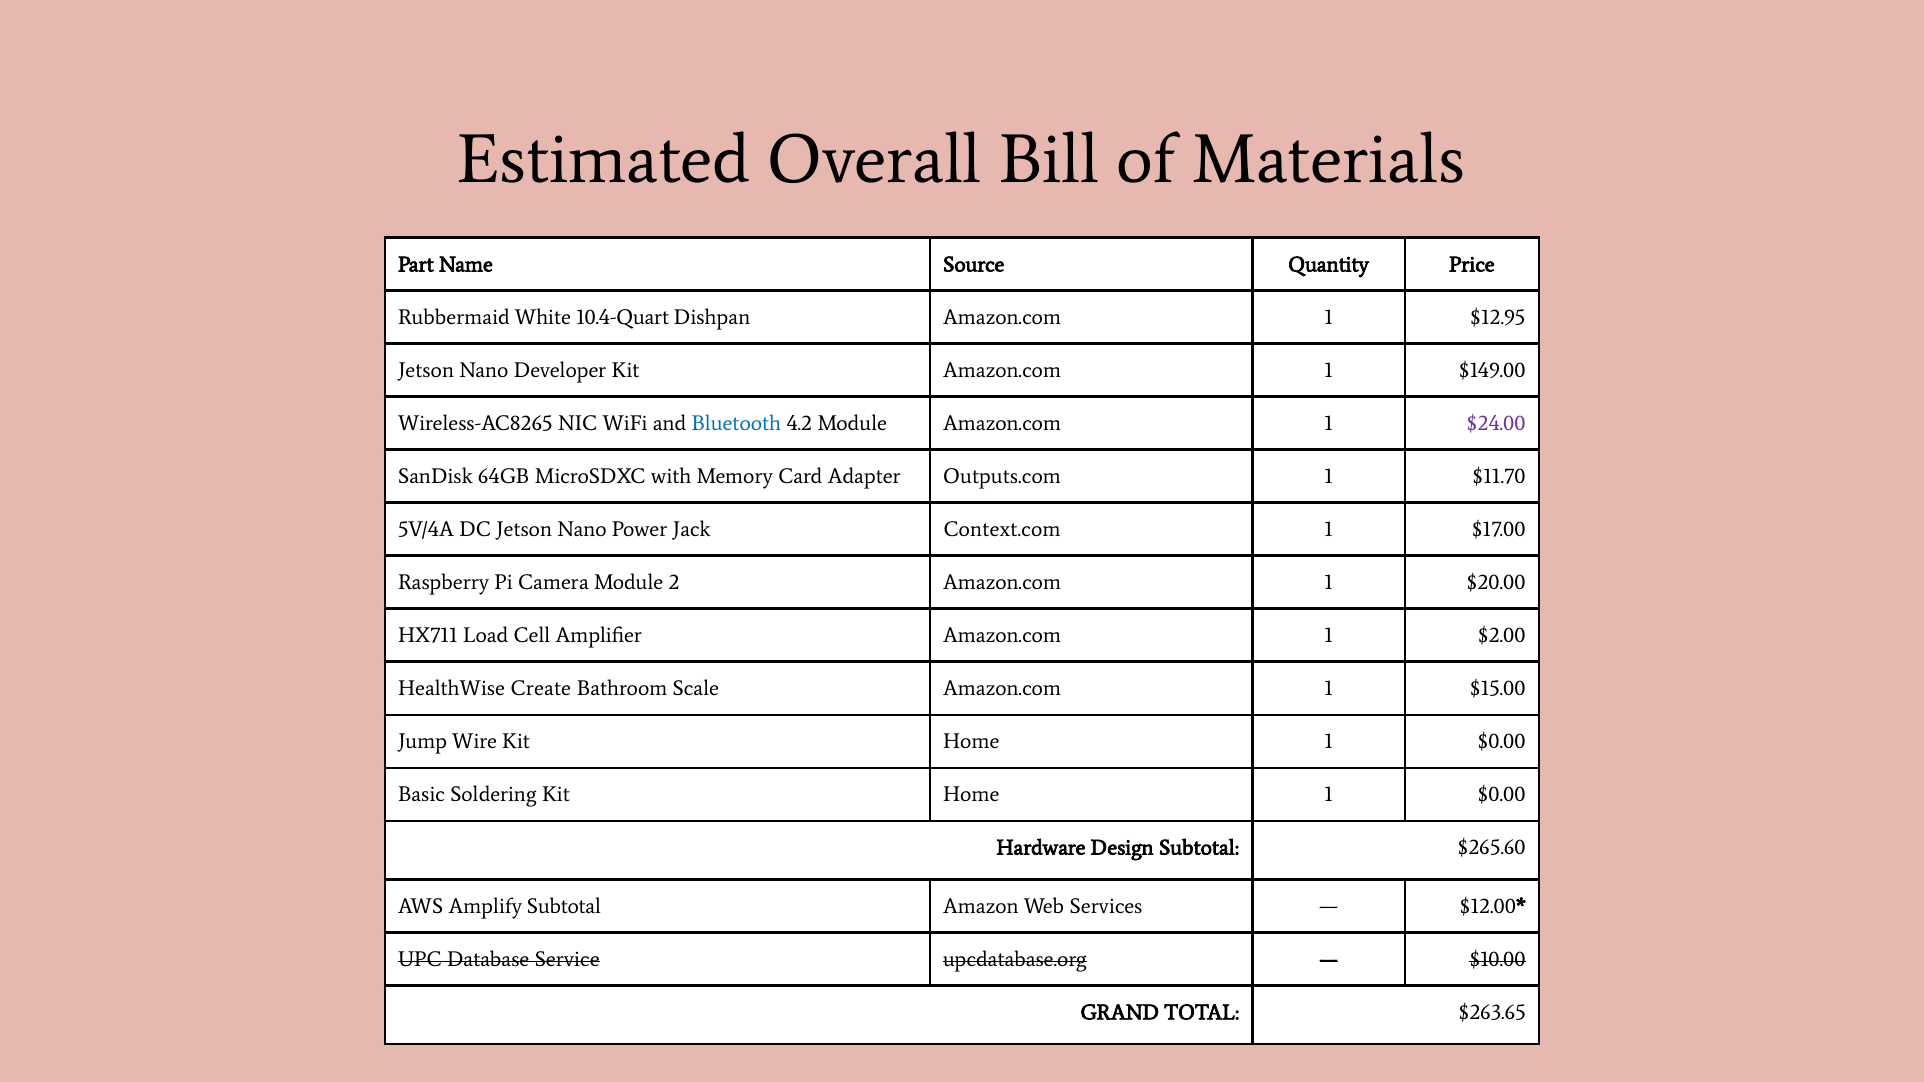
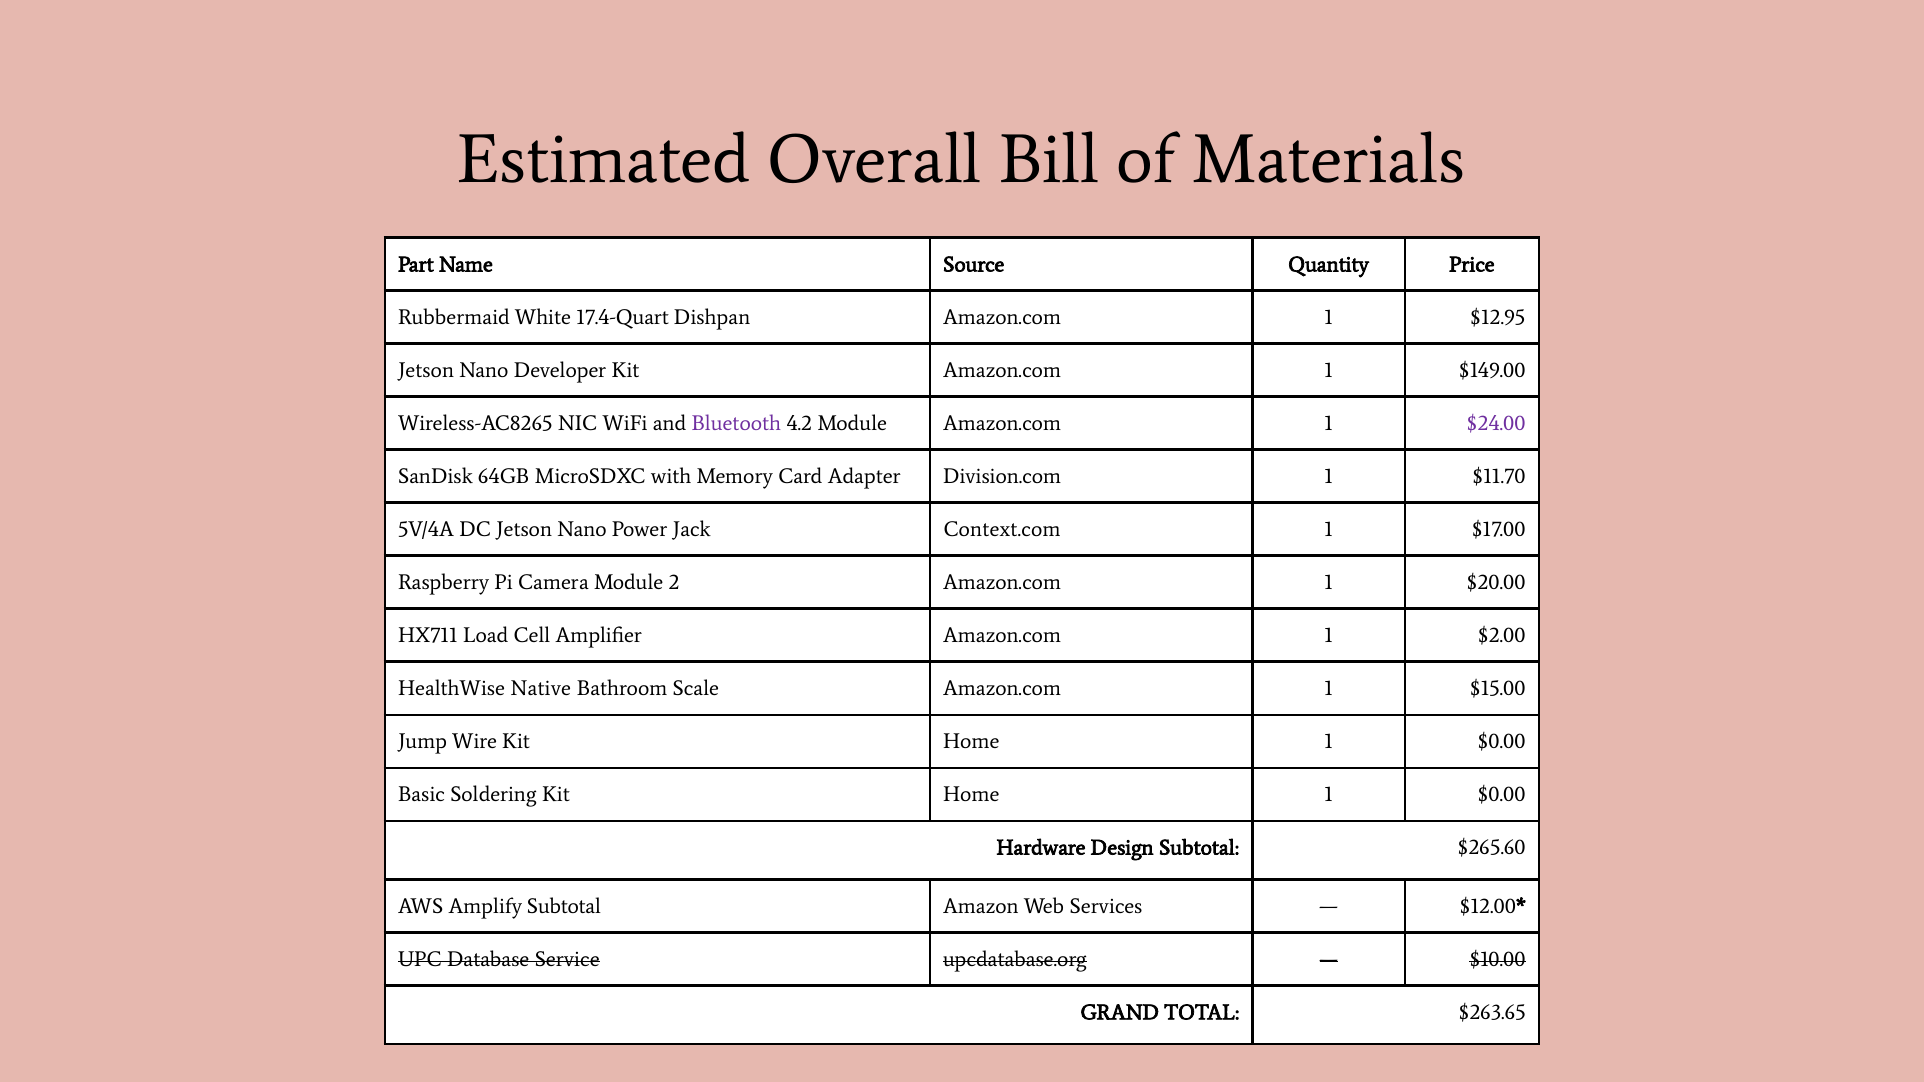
10.4-Quart: 10.4-Quart -> 17.4-Quart (623, 317)
Bluetooth colour: blue -> purple (736, 424)
Outputs.com: Outputs.com -> Division.com (1002, 477)
Create: Create -> Native (541, 689)
